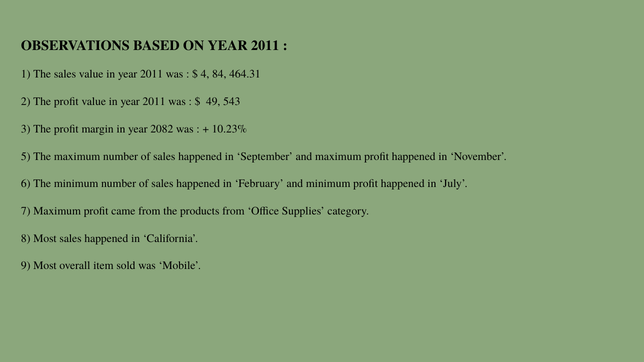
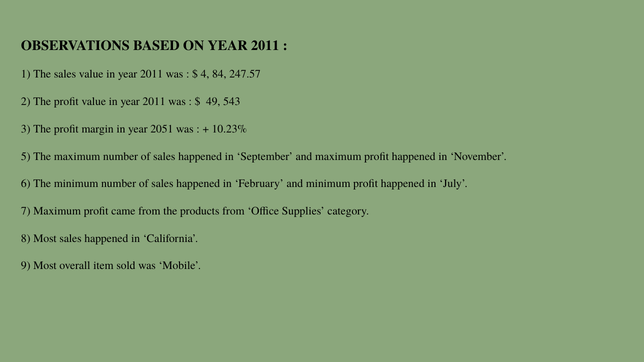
464.31: 464.31 -> 247.57 (245, 74)
2082: 2082 -> 2051 (162, 129)
